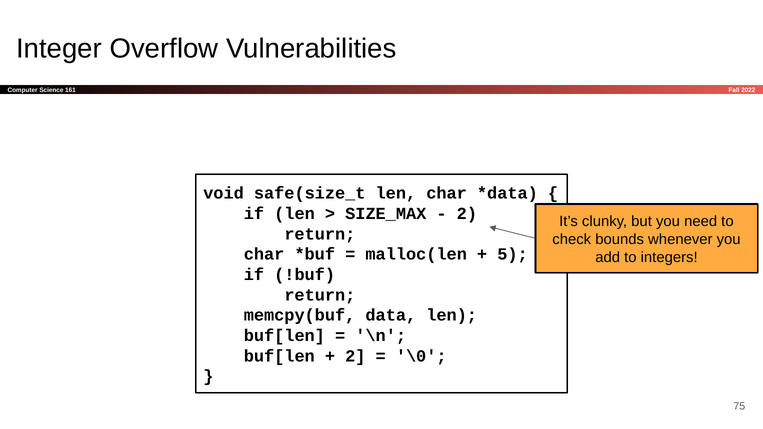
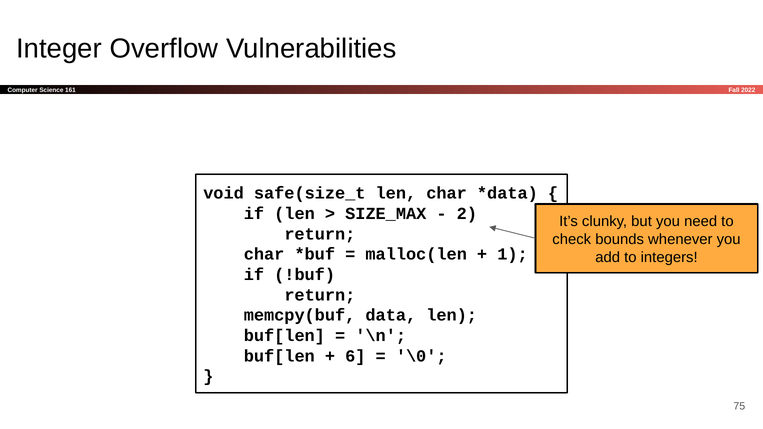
5: 5 -> 1 (513, 254)
2: 2 -> 6 (355, 356)
